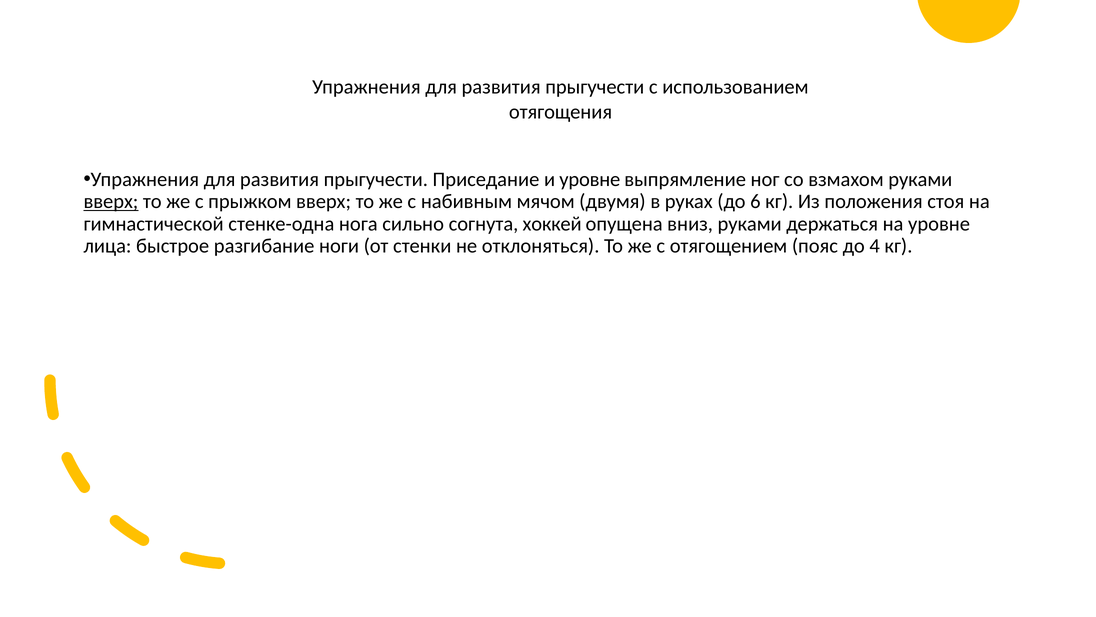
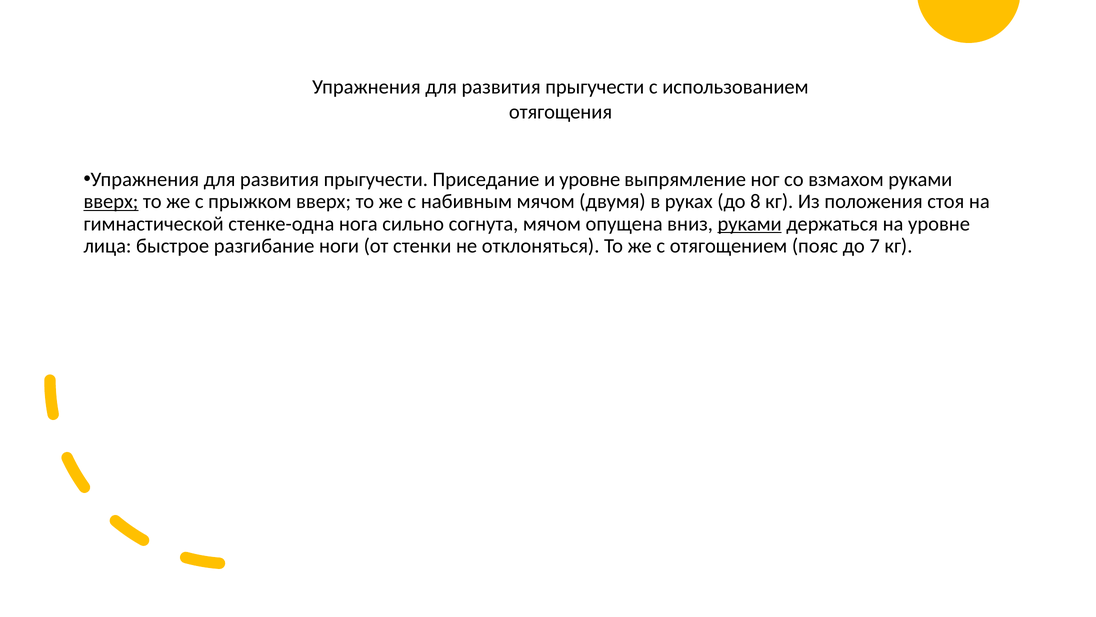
6: 6 -> 8 (755, 201)
согнута хоккей: хоккей -> мячом (552, 224)
руками underline: none -> present (750, 224)
4: 4 -> 7 (875, 246)
